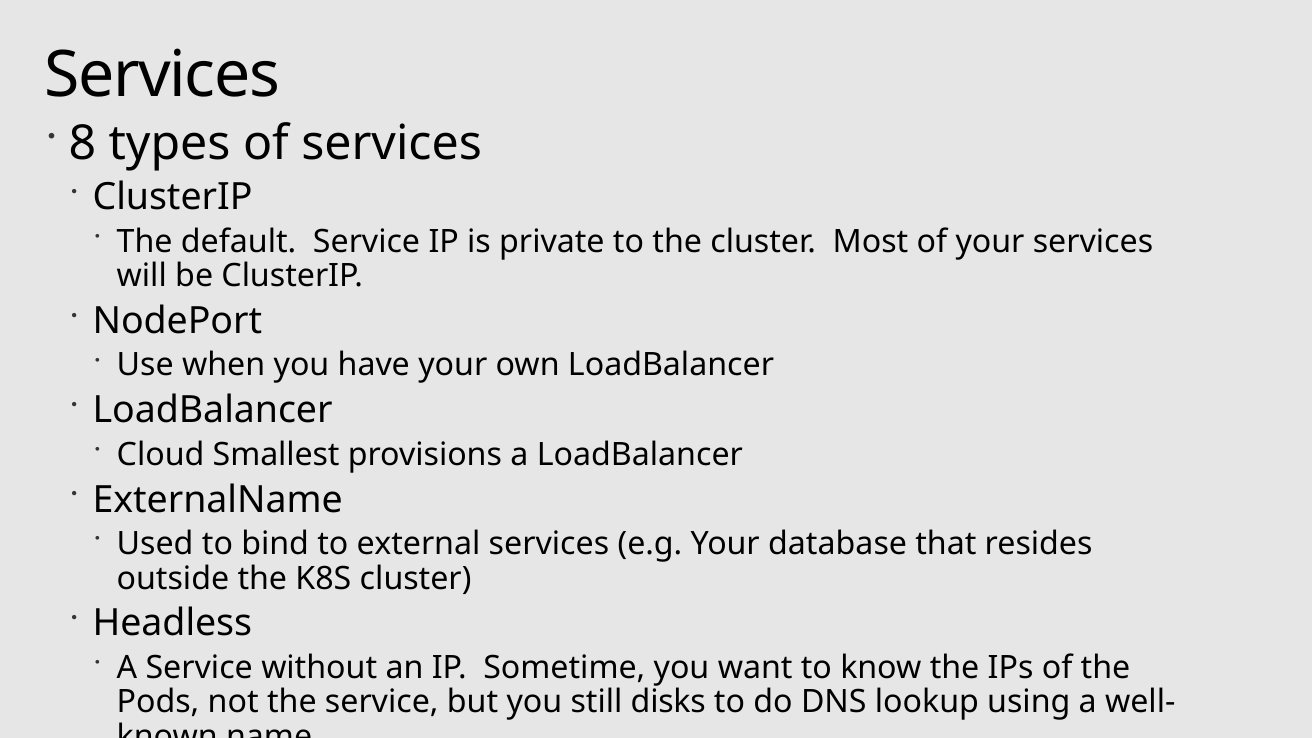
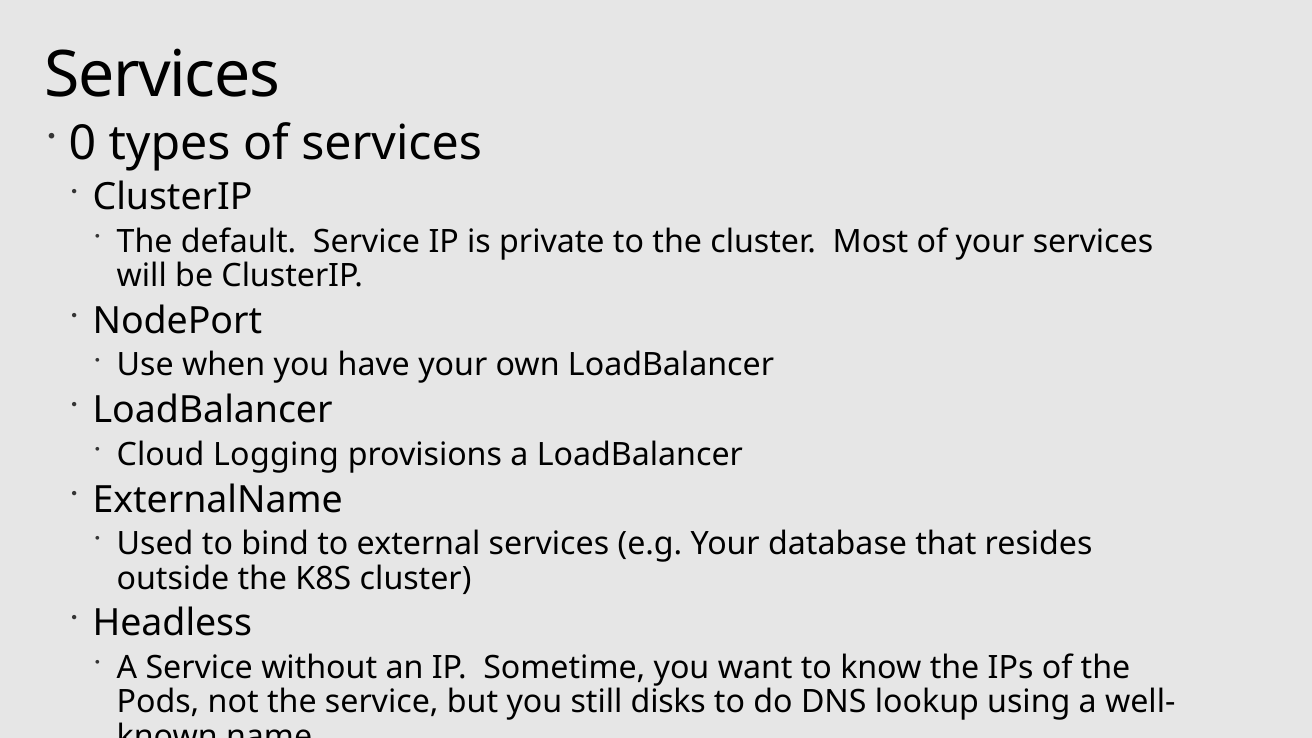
8: 8 -> 0 (82, 143)
Smallest: Smallest -> Logging (276, 454)
